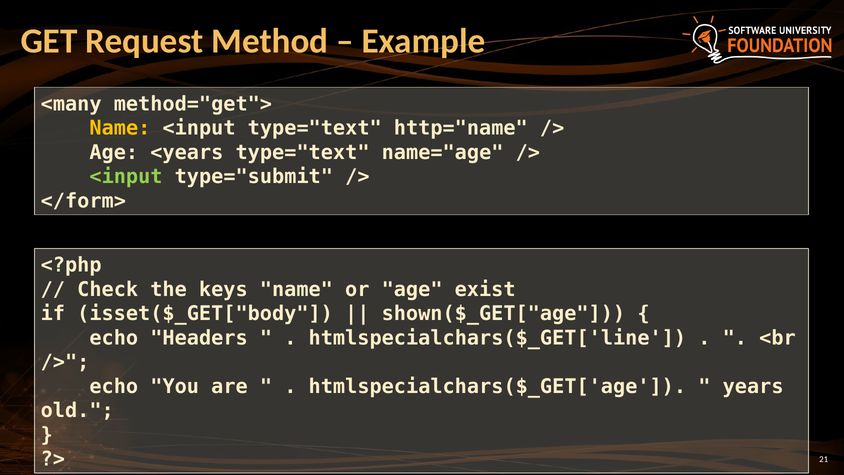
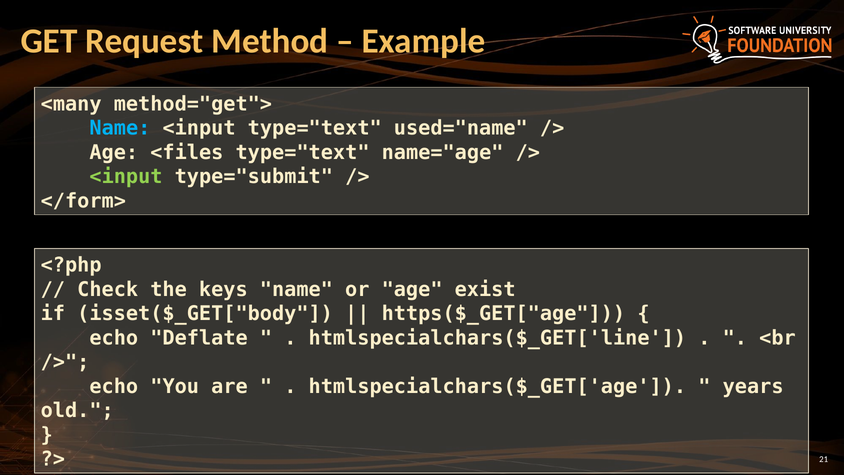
Name colour: yellow -> light blue (120, 128)
http="name: http="name -> used="name (461, 128)
<years: <years -> <files (187, 152)
shown($_GET["age: shown($_GET["age -> https($_GET["age (503, 314)
Headers: Headers -> Deflate (199, 338)
